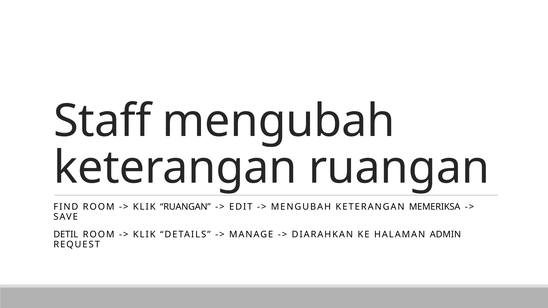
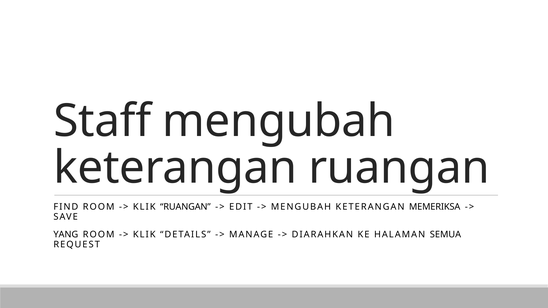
DETIL: DETIL -> YANG (66, 235)
ADMIN: ADMIN -> SEMUA (445, 235)
